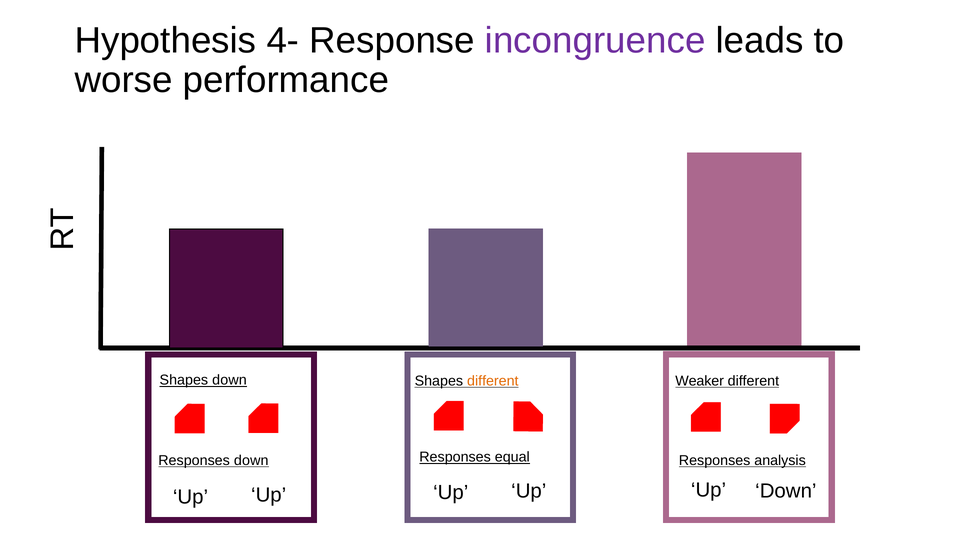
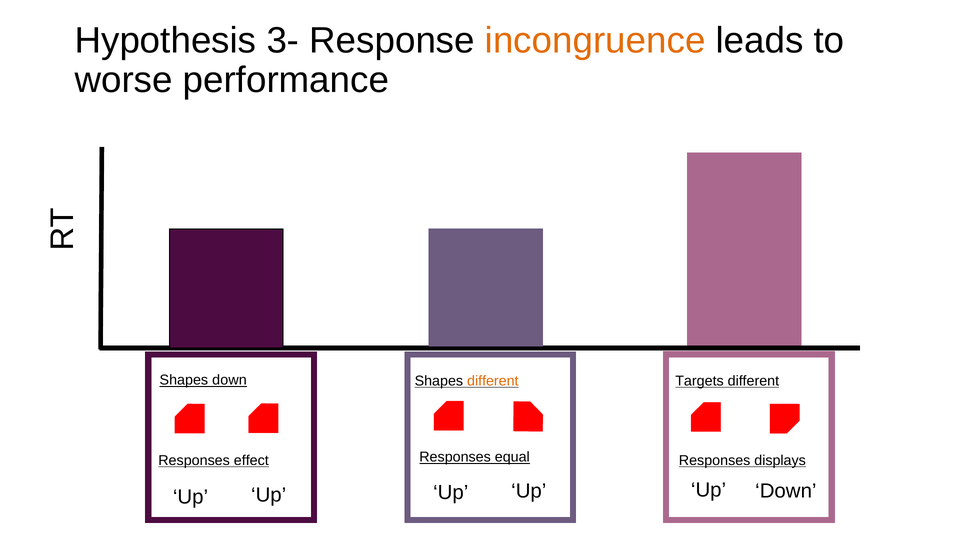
4-: 4- -> 3- (283, 40)
incongruence colour: purple -> orange (595, 40)
Weaker: Weaker -> Targets (700, 381)
Responses down: down -> effect (251, 461)
analysis: analysis -> displays (780, 461)
